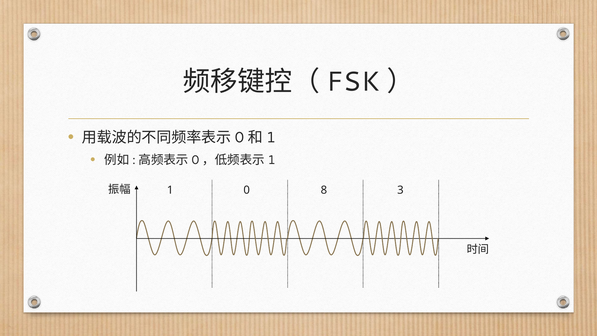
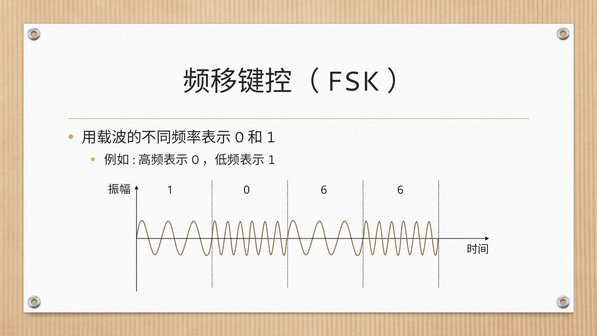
0 8: 8 -> 6 (324, 190)
1 3: 3 -> 6 (400, 190)
